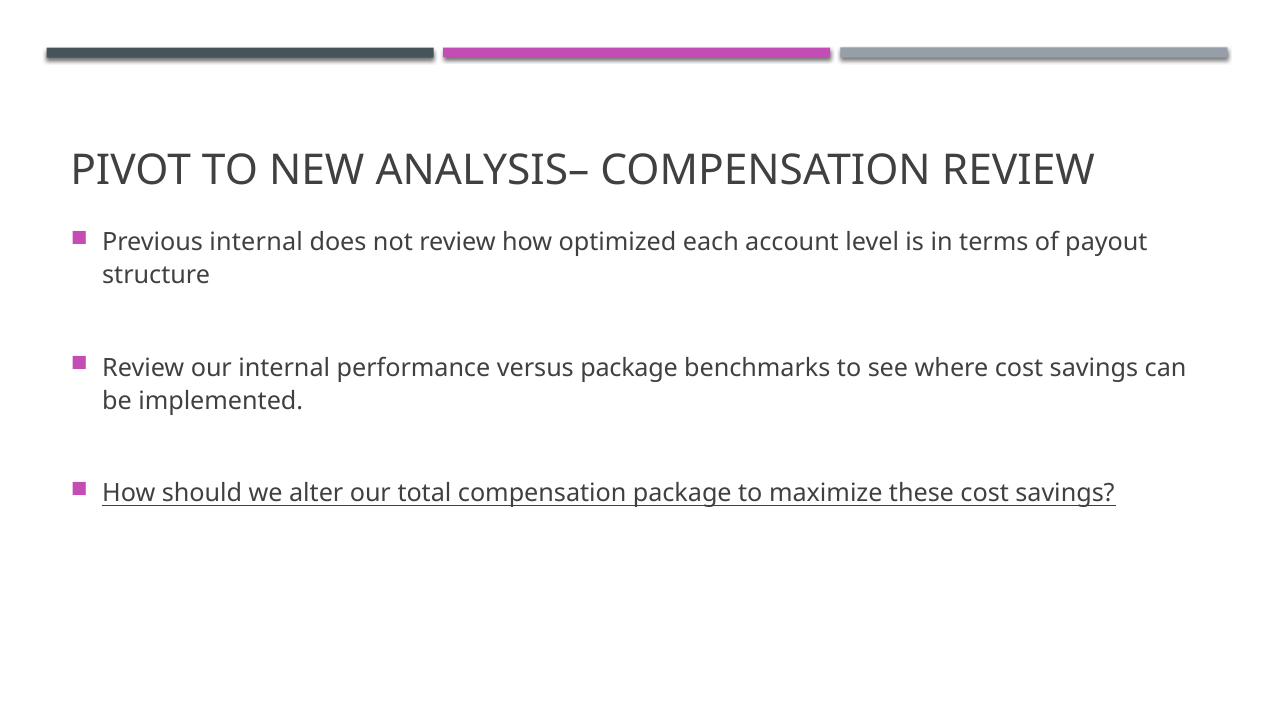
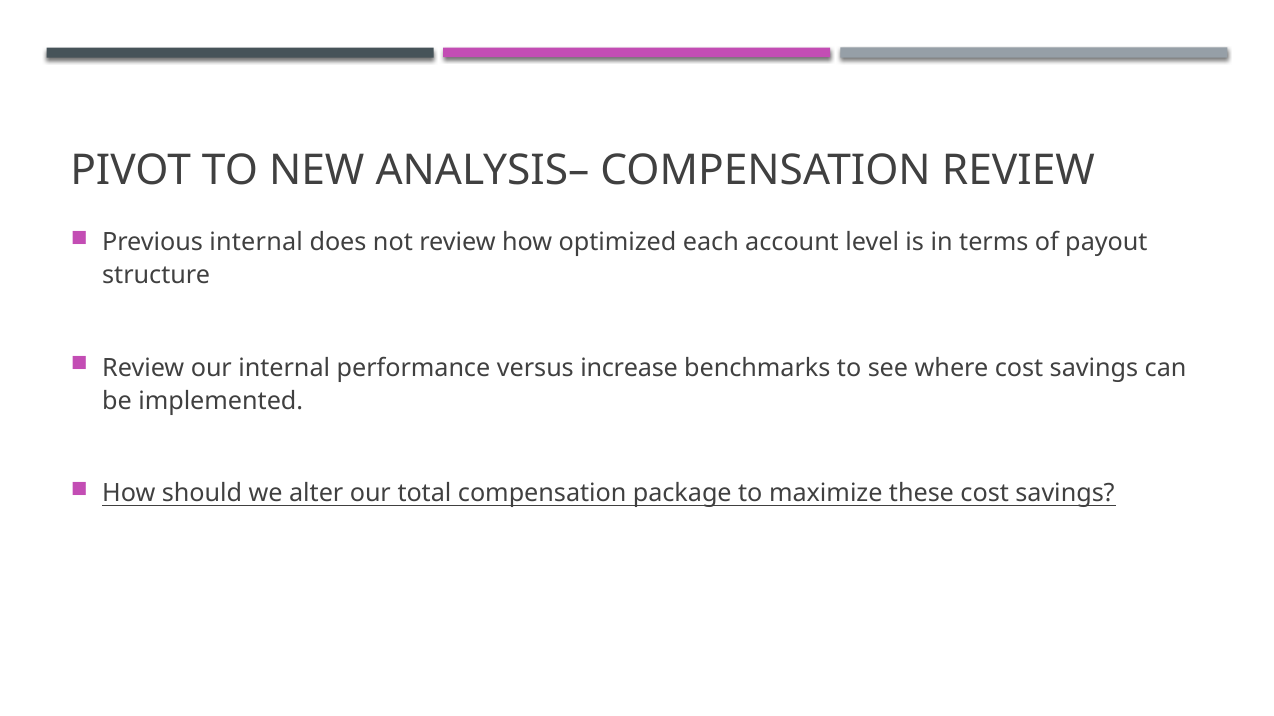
versus package: package -> increase (629, 368)
